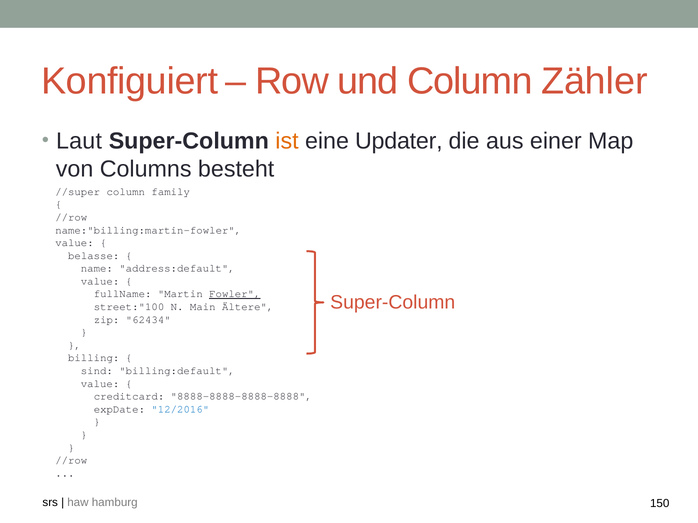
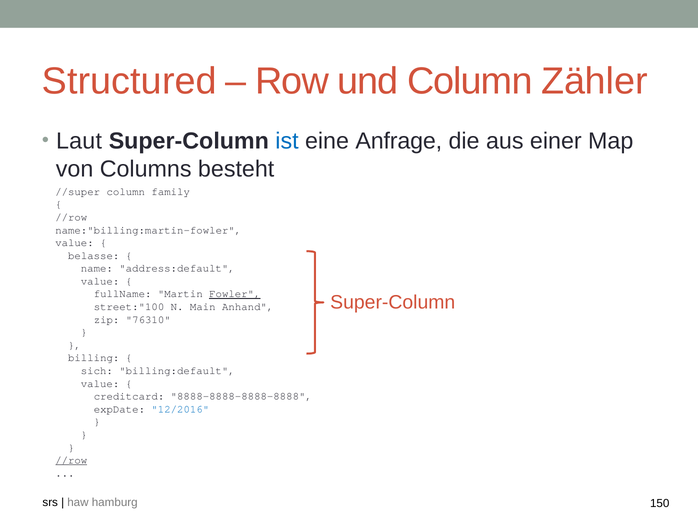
Konfiguiert: Konfiguiert -> Structured (129, 81)
ist colour: orange -> blue (287, 141)
Updater: Updater -> Anfrage (399, 141)
Ältere: Ältere -> Anhand (248, 307)
62434: 62434 -> 76310 (148, 320)
sind: sind -> sich (97, 371)
//row underline: none -> present (71, 461)
